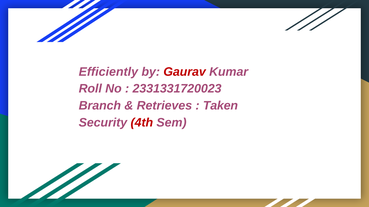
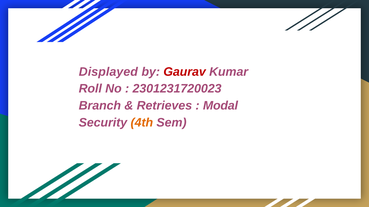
Efficiently: Efficiently -> Displayed (108, 72)
2331331720023: 2331331720023 -> 2301231720023 (177, 89)
Taken: Taken -> Modal (220, 106)
4th colour: red -> orange (142, 123)
